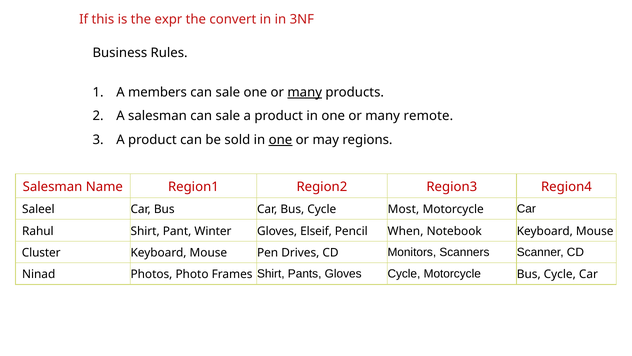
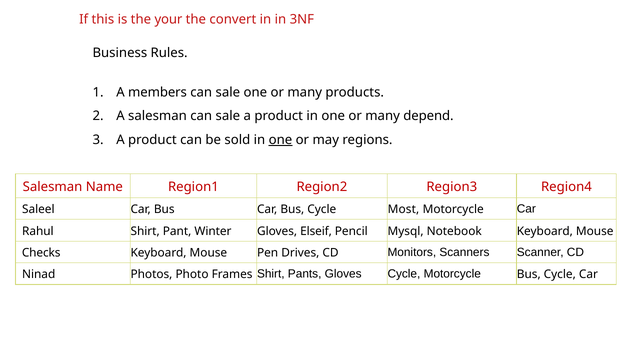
expr: expr -> your (168, 19)
many underline: present -> none (305, 92)
remote: remote -> depend (428, 116)
When: When -> Mysql (406, 231)
Cluster: Cluster -> Checks (41, 252)
